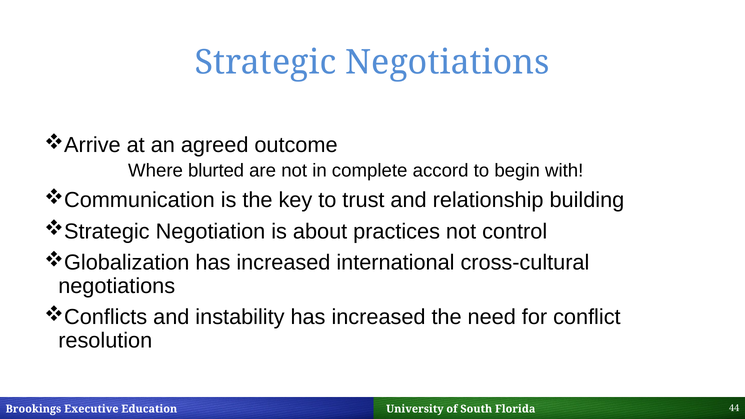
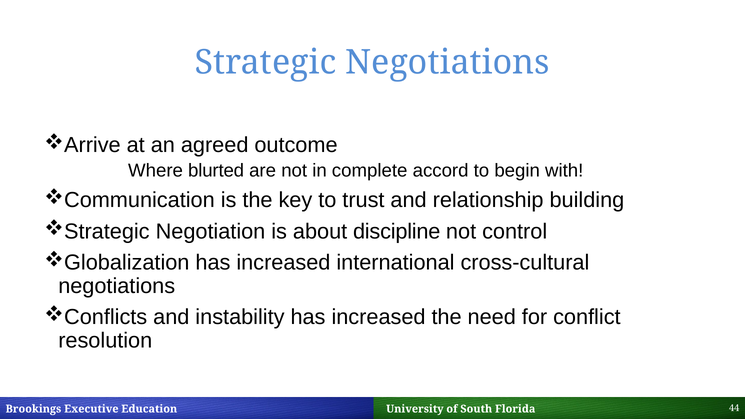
practices: practices -> discipline (397, 231)
